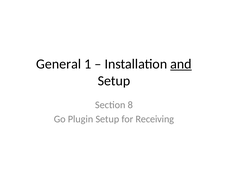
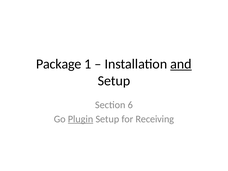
General: General -> Package (59, 64)
8: 8 -> 6 (130, 105)
Plugin underline: none -> present (81, 119)
